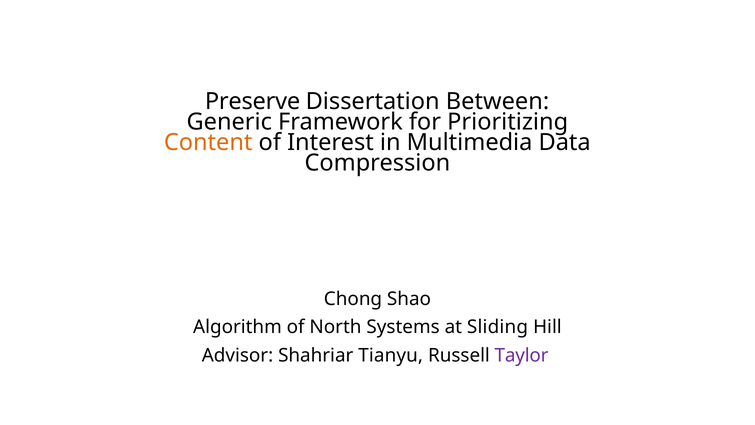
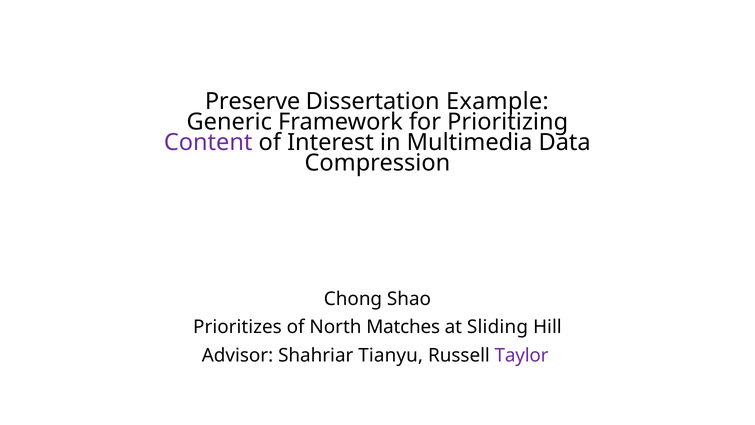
Between: Between -> Example (497, 102)
Content colour: orange -> purple (208, 142)
Algorithm: Algorithm -> Prioritizes (237, 327)
Systems: Systems -> Matches (403, 327)
